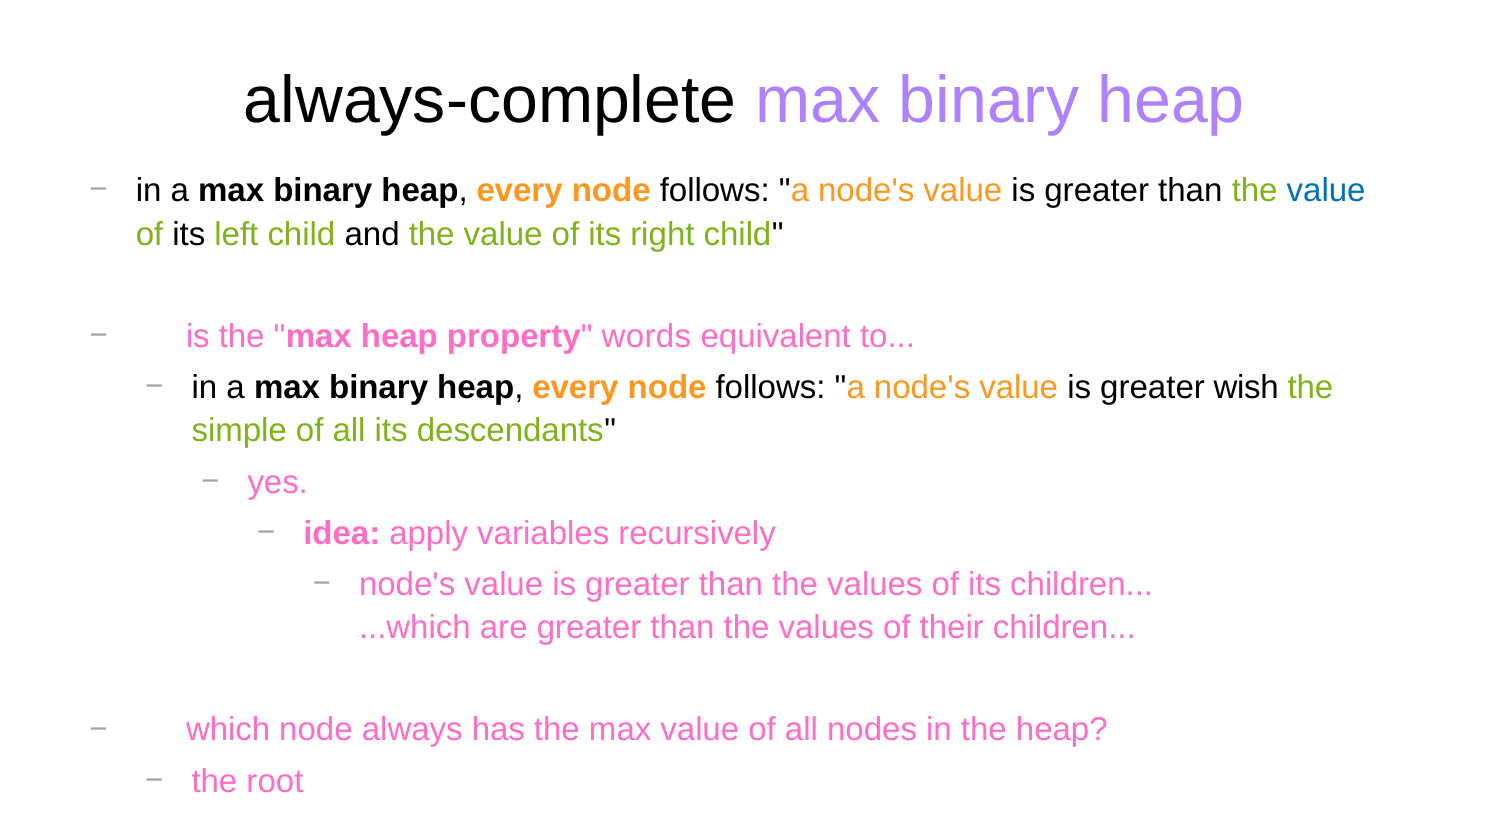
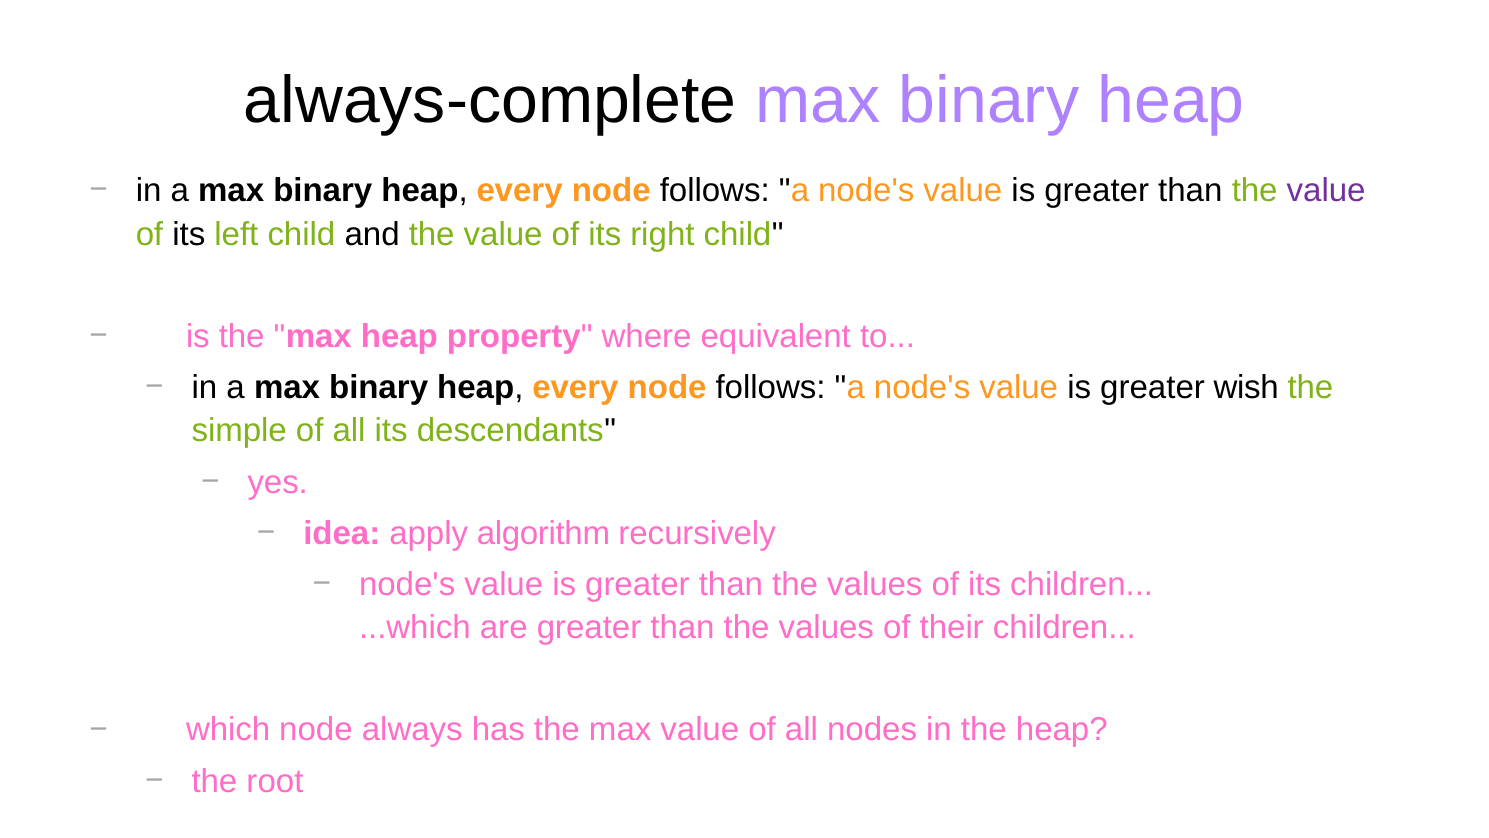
value colour: blue -> purple (1326, 190)
words: words -> where (647, 336)
variables: variables -> algorithm (543, 533)
